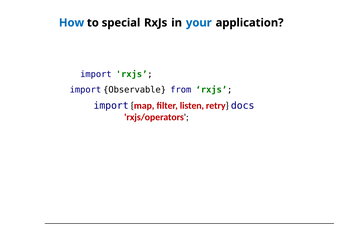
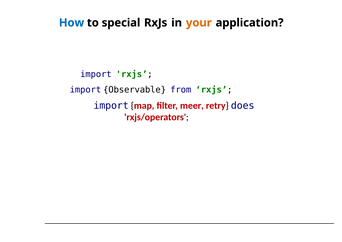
your colour: blue -> orange (199, 23)
listen: listen -> meer (192, 105)
docs: docs -> does (243, 105)
